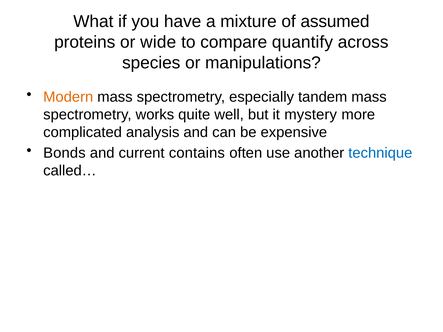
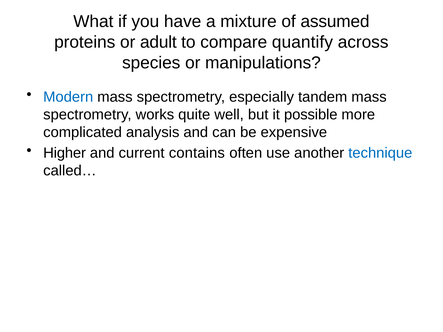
wide: wide -> adult (158, 42)
Modern colour: orange -> blue (68, 97)
mystery: mystery -> possible (311, 115)
Bonds: Bonds -> Higher (65, 153)
